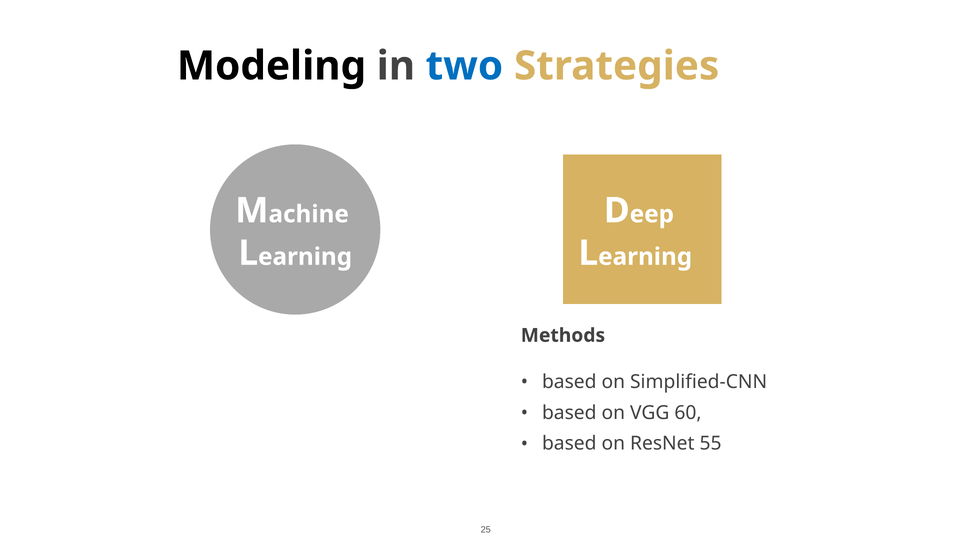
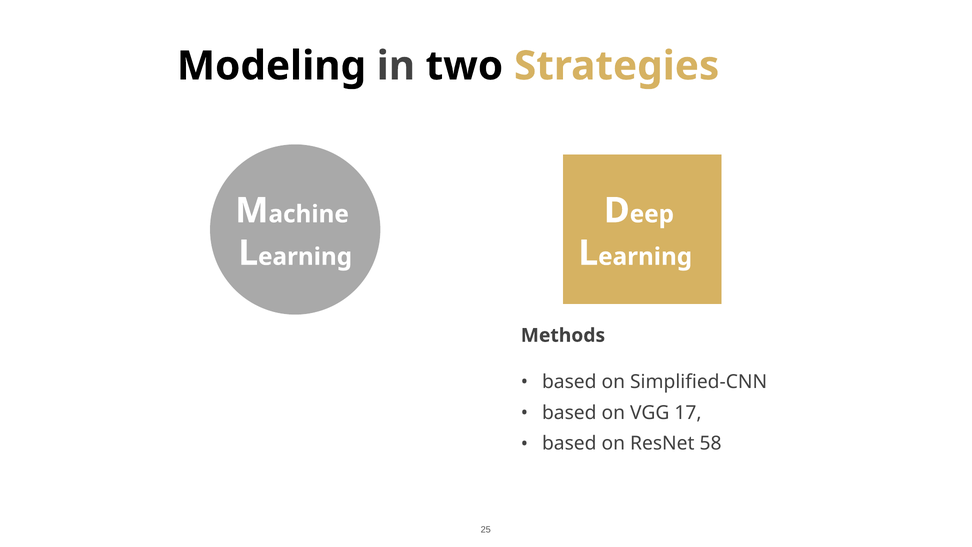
two colour: blue -> black (464, 66)
60: 60 -> 17 (688, 412)
55: 55 -> 58 (711, 443)
